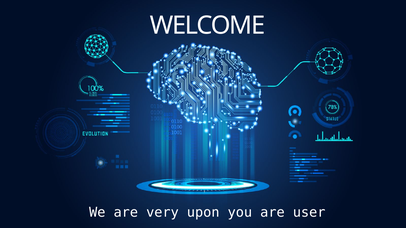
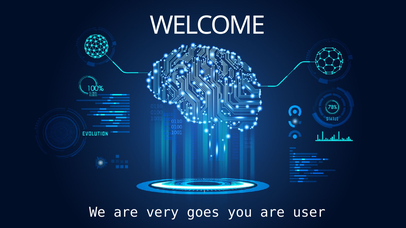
upon: upon -> goes (203, 213)
